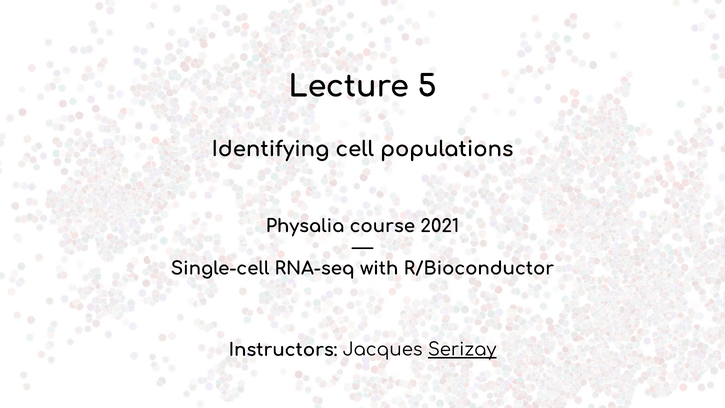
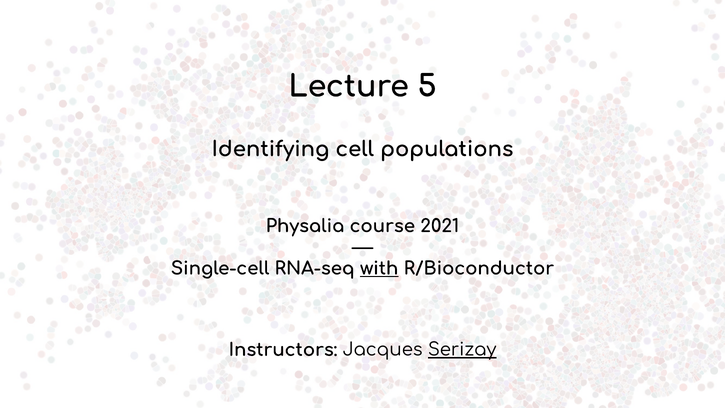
with underline: none -> present (379, 268)
